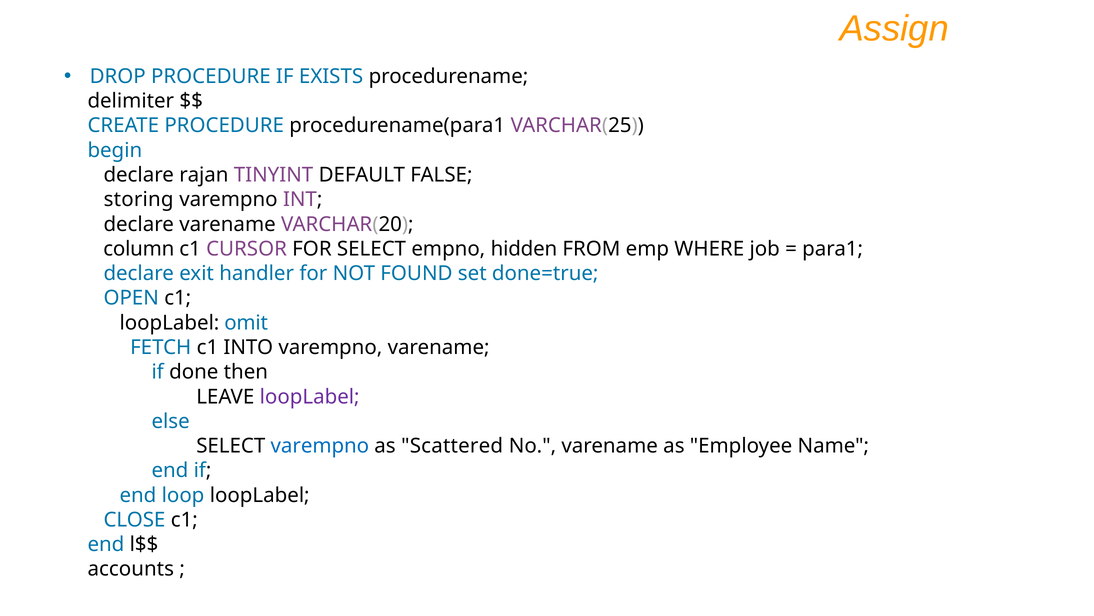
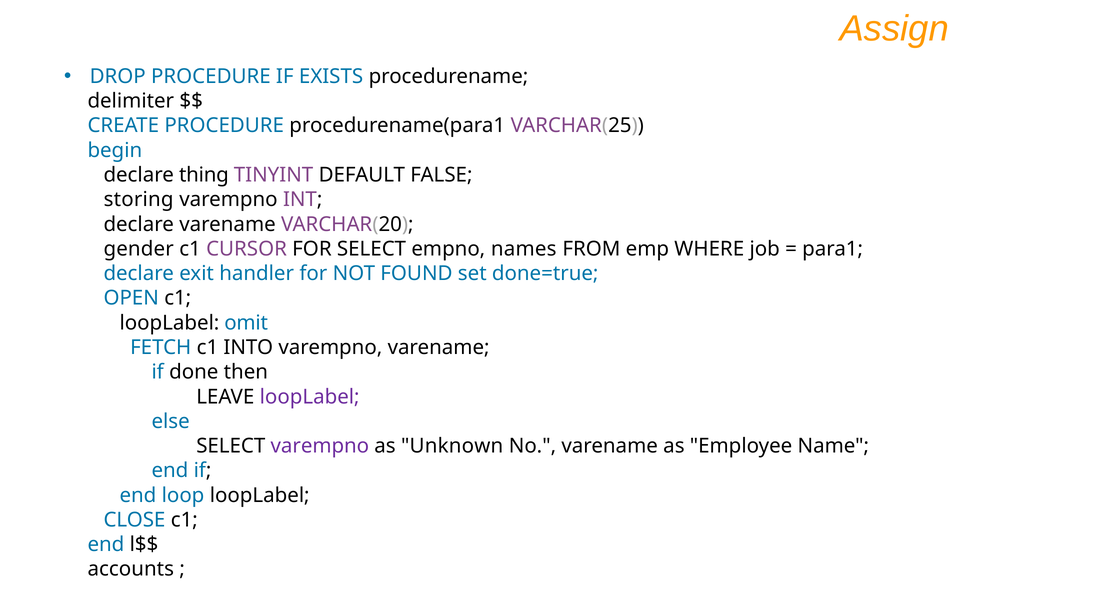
rajan: rajan -> thing (204, 175)
column: column -> gender (139, 249)
hidden: hidden -> names (524, 249)
varempno colour: blue -> purple (320, 446)
Scattered: Scattered -> Unknown (452, 446)
